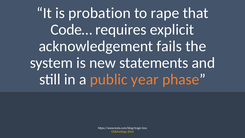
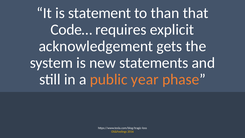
probation: probation -> statement (100, 13)
rape: rape -> than (165, 13)
fails: fails -> gets (169, 46)
